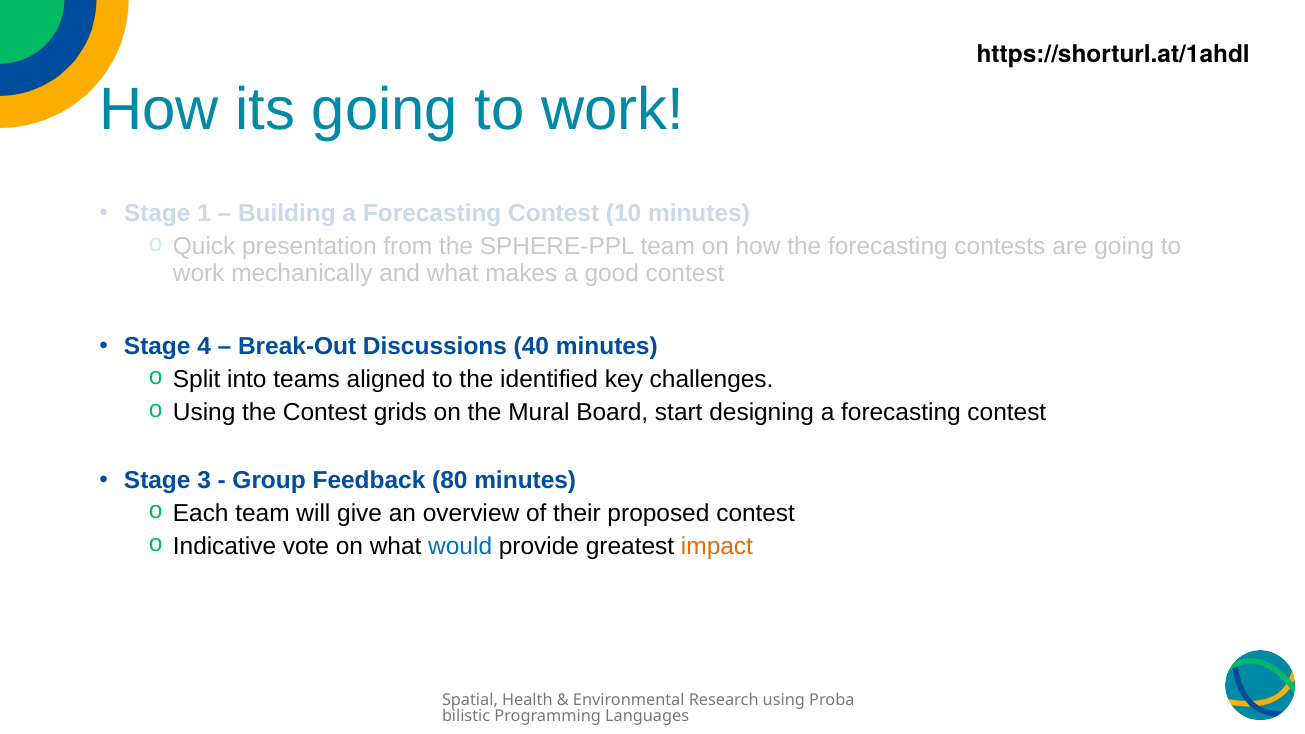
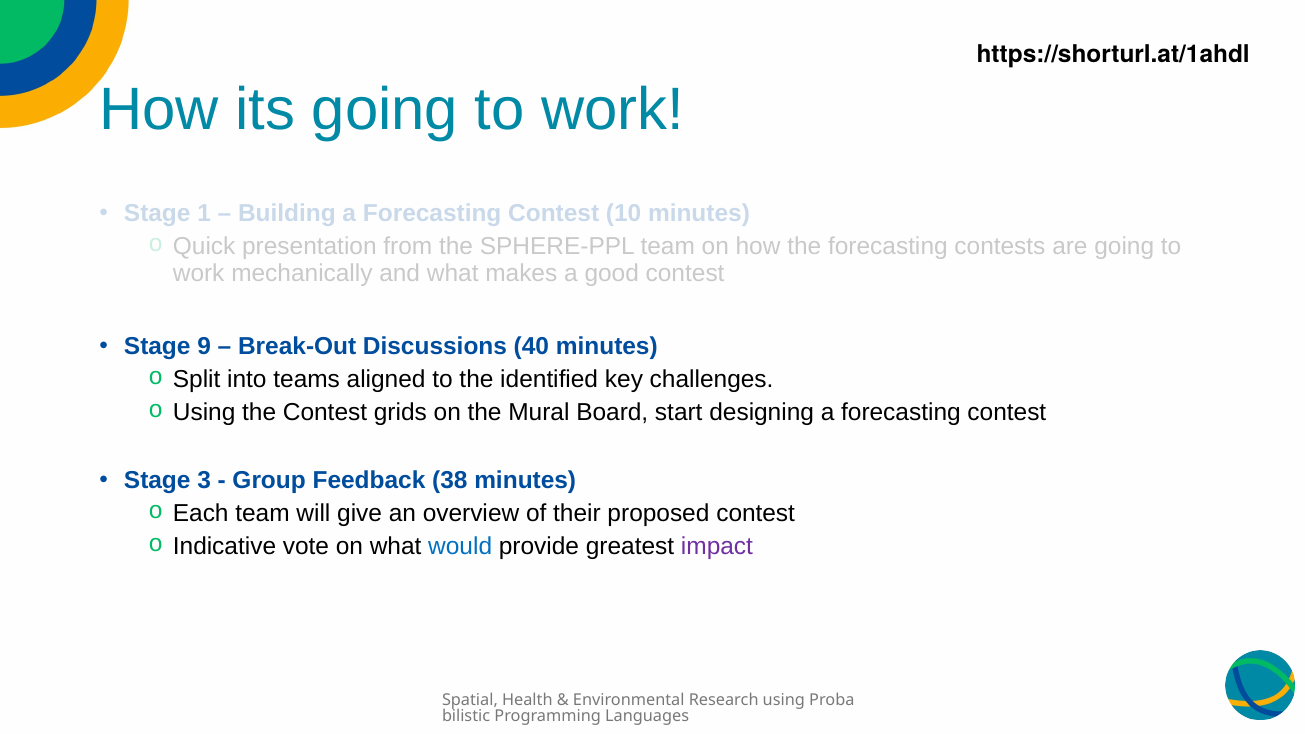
4: 4 -> 9 (204, 346)
80: 80 -> 38 (450, 480)
impact colour: orange -> purple (717, 546)
